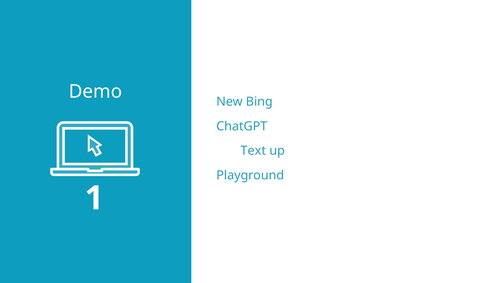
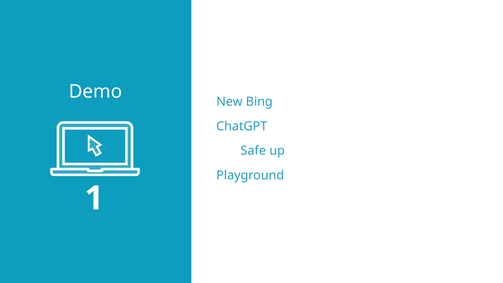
Text: Text -> Safe (253, 151)
